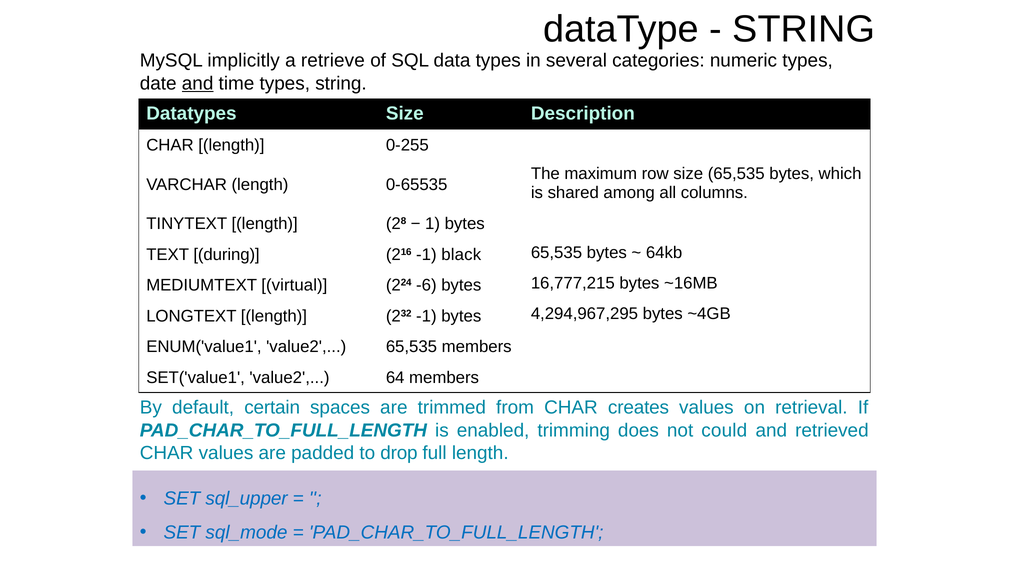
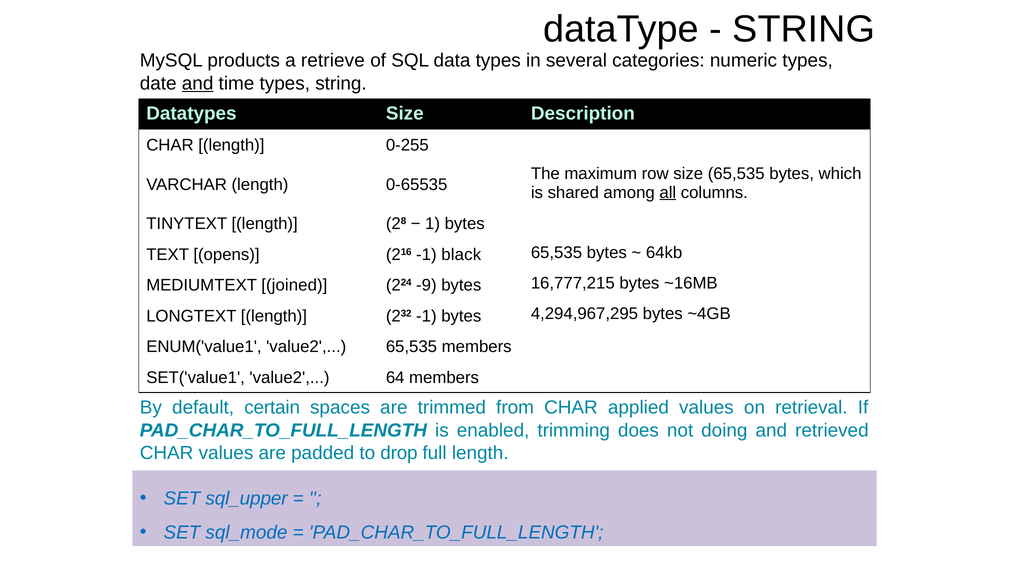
implicitly: implicitly -> products (244, 61)
all underline: none -> present (668, 192)
during: during -> opens (226, 254)
virtual: virtual -> joined (294, 285)
-6: -6 -> -9 (426, 285)
creates: creates -> applied (638, 407)
could: could -> doing (724, 430)
